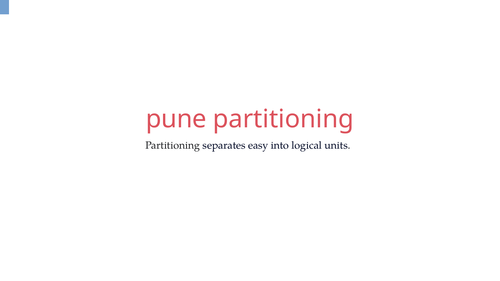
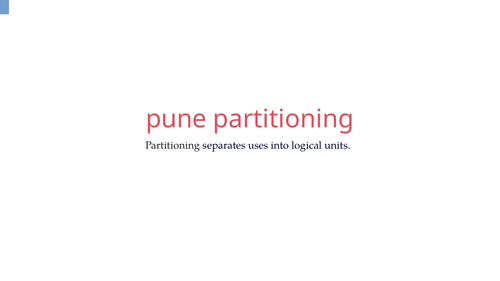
easy: easy -> uses (258, 146)
